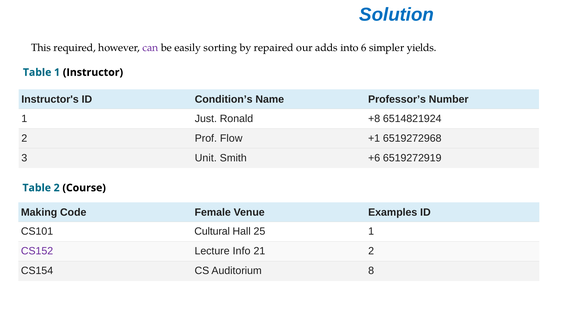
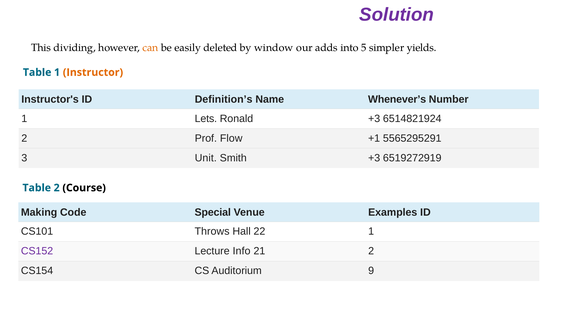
Solution colour: blue -> purple (397, 15)
required: required -> dividing (75, 48)
can colour: purple -> orange (150, 48)
sorting: sorting -> deleted (220, 48)
repaired: repaired -> window (274, 48)
6: 6 -> 5 (364, 48)
Instructor colour: black -> orange (93, 72)
Condition’s: Condition’s -> Definition’s (224, 99)
Professor’s: Professor’s -> Whenever’s (397, 99)
Just: Just -> Lets (206, 118)
Ronald +8: +8 -> +3 (374, 118)
6519272968: 6519272968 -> 5565295291 (412, 138)
Smith +6: +6 -> +3 (374, 158)
Female: Female -> Special (213, 212)
Cultural: Cultural -> Throws (212, 231)
25: 25 -> 22 (259, 231)
8: 8 -> 9 (371, 270)
